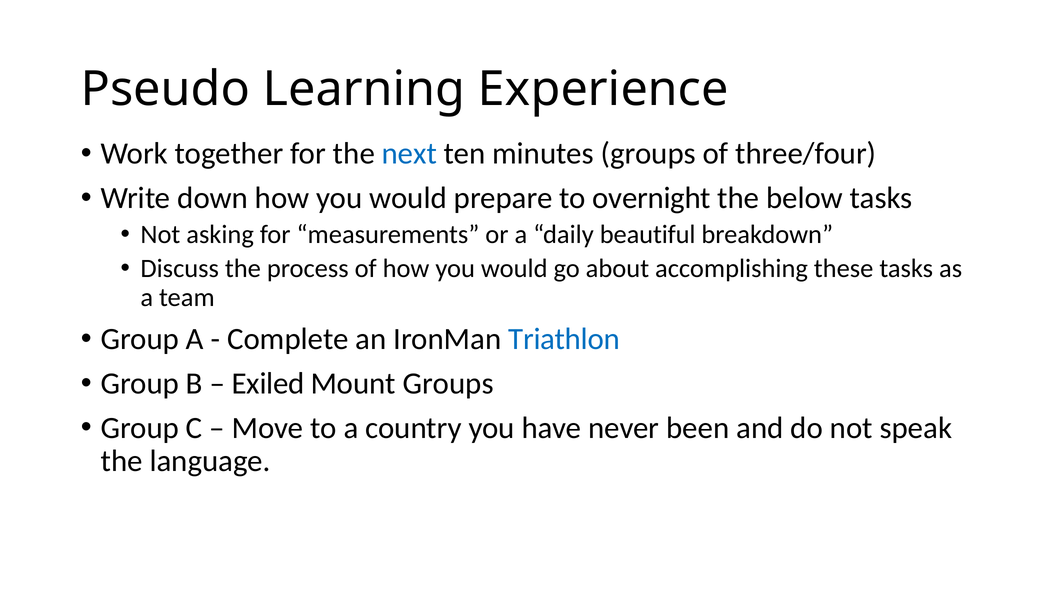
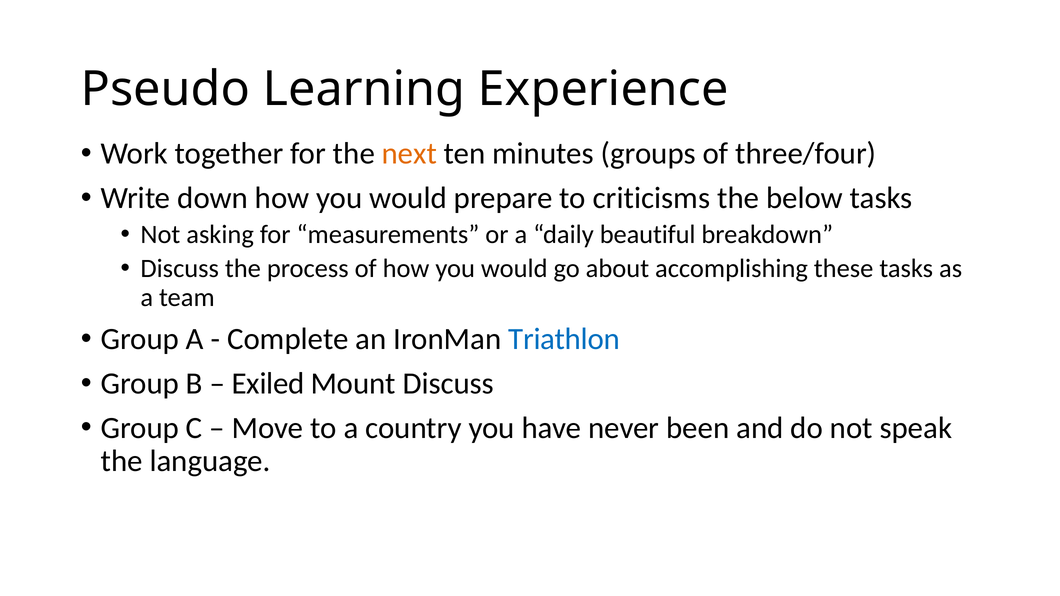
next colour: blue -> orange (409, 154)
overnight: overnight -> criticisms (651, 198)
Mount Groups: Groups -> Discuss (448, 384)
